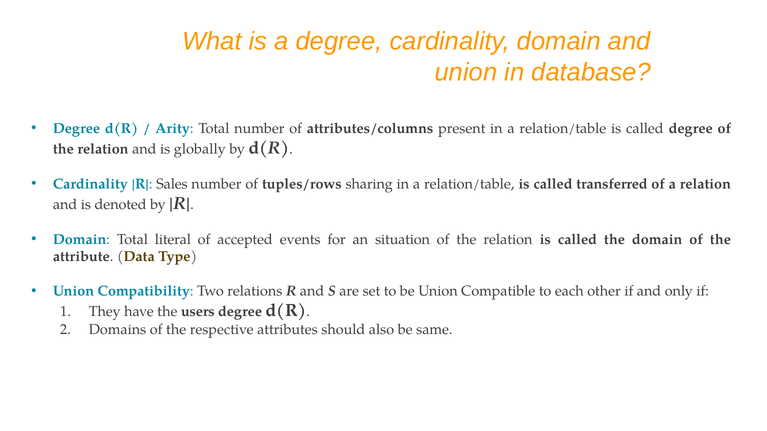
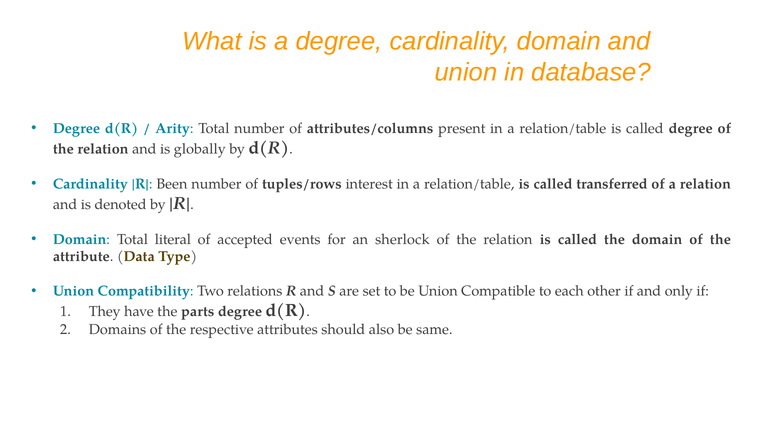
Sales: Sales -> Been (172, 184)
sharing: sharing -> interest (369, 184)
situation: situation -> sherlock (402, 240)
users: users -> parts (198, 312)
